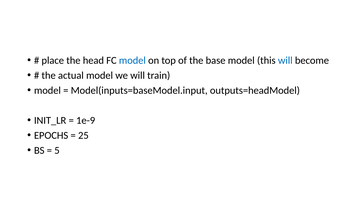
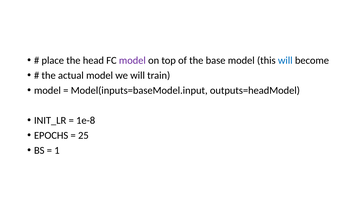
model colour: blue -> purple (132, 61)
1e-9: 1e-9 -> 1e-8 (86, 121)
5: 5 -> 1 (57, 151)
